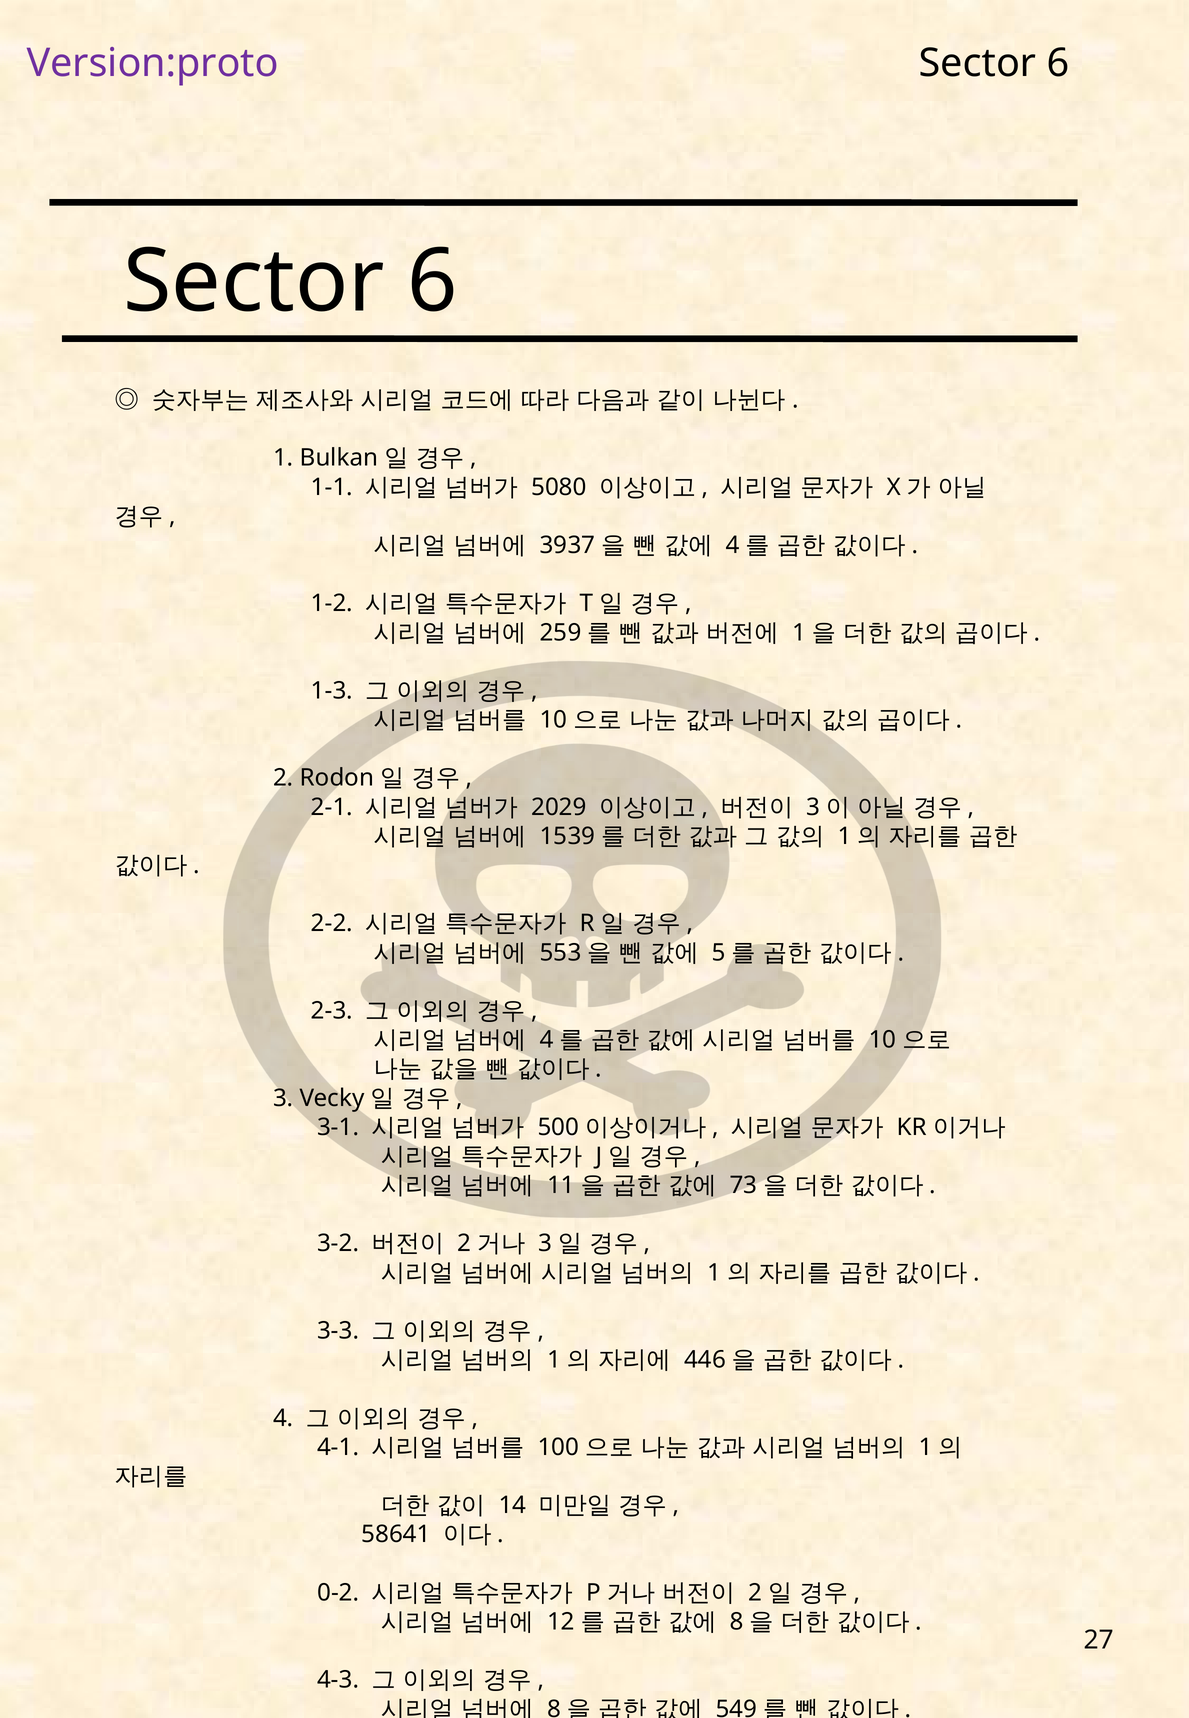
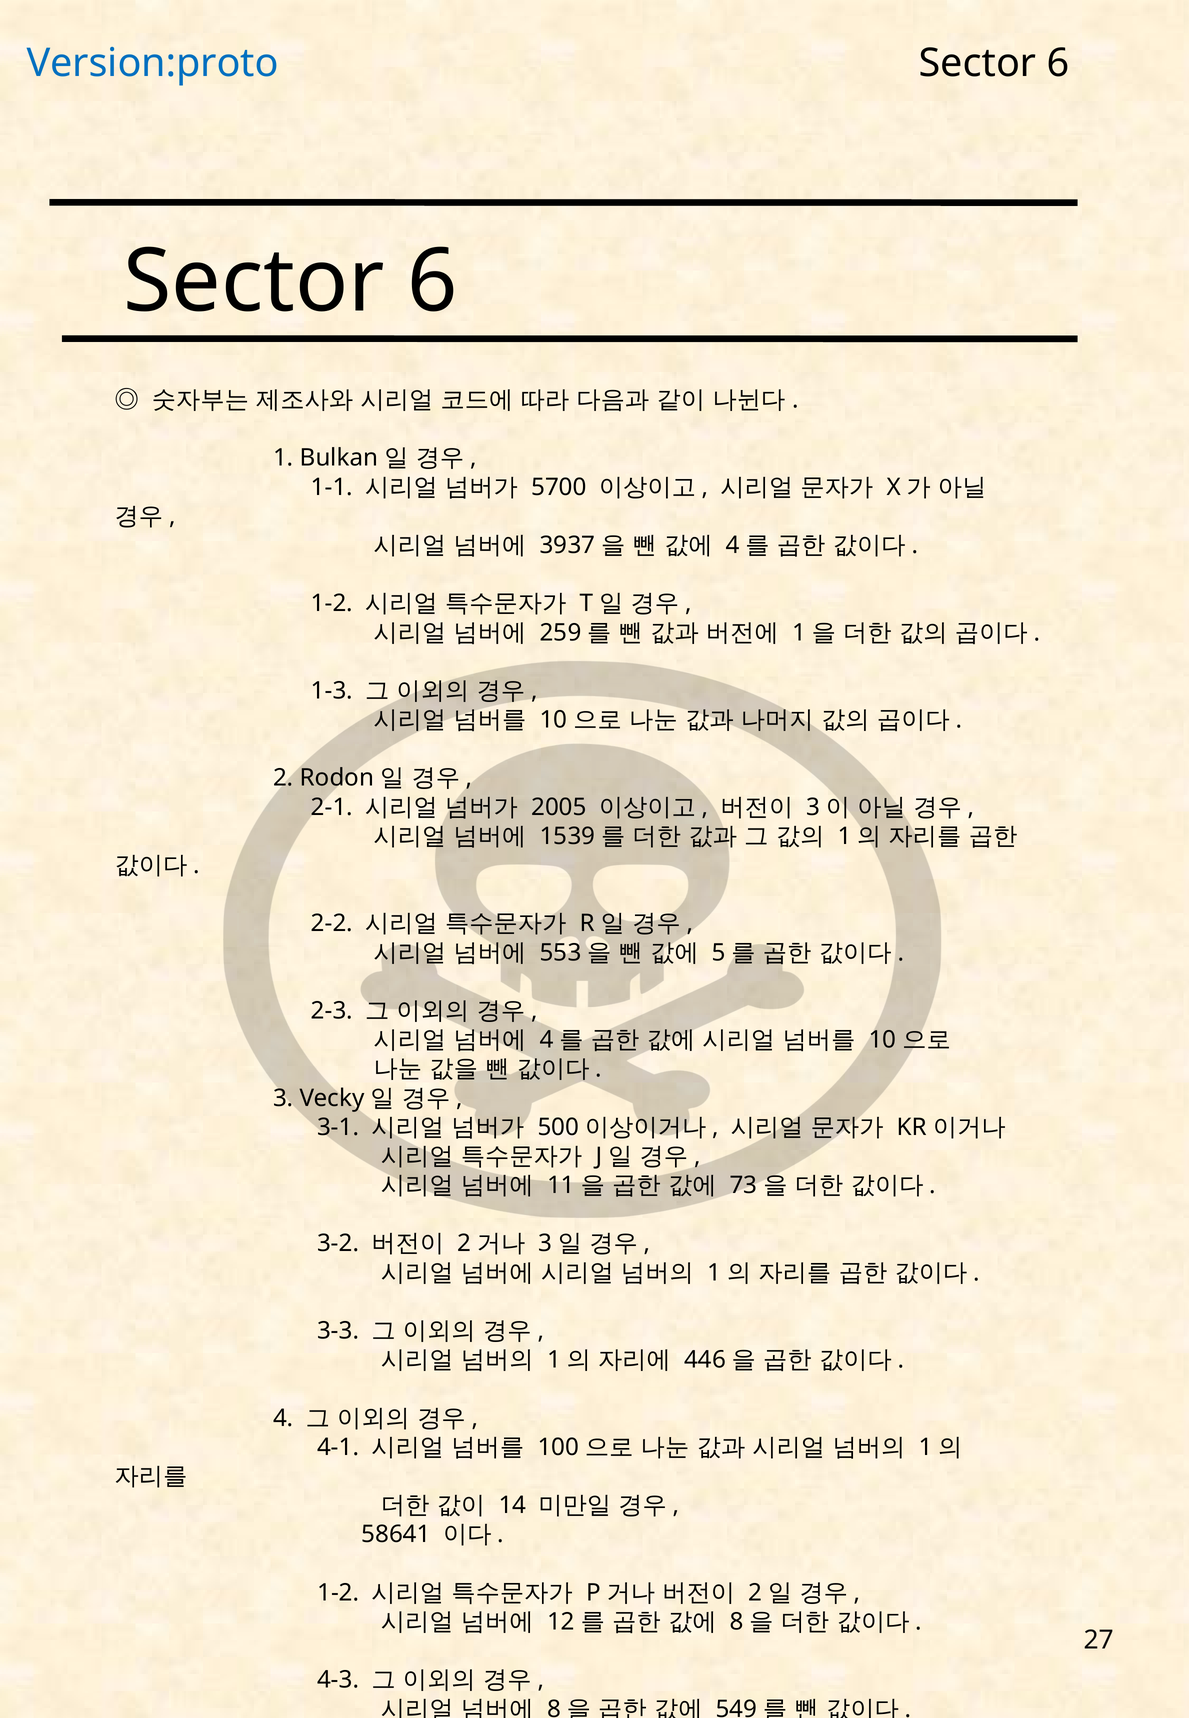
Version:proto colour: purple -> blue (153, 63)
5080: 5080 -> 5700 (559, 487)
2029: 2029 -> 2005 (559, 807)
0-2: 0-2 -> 1-2 (338, 1592)
